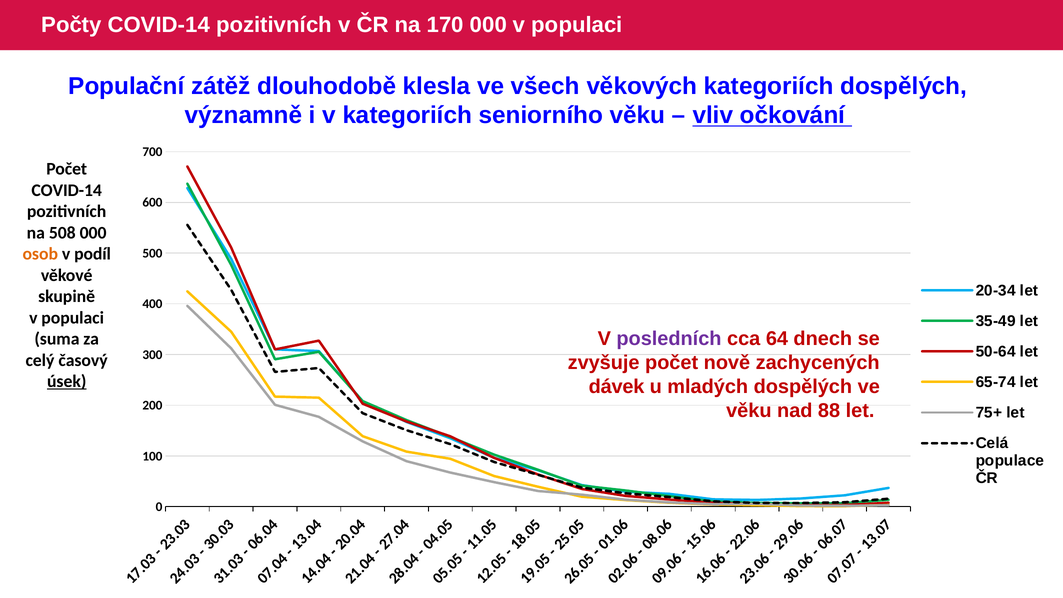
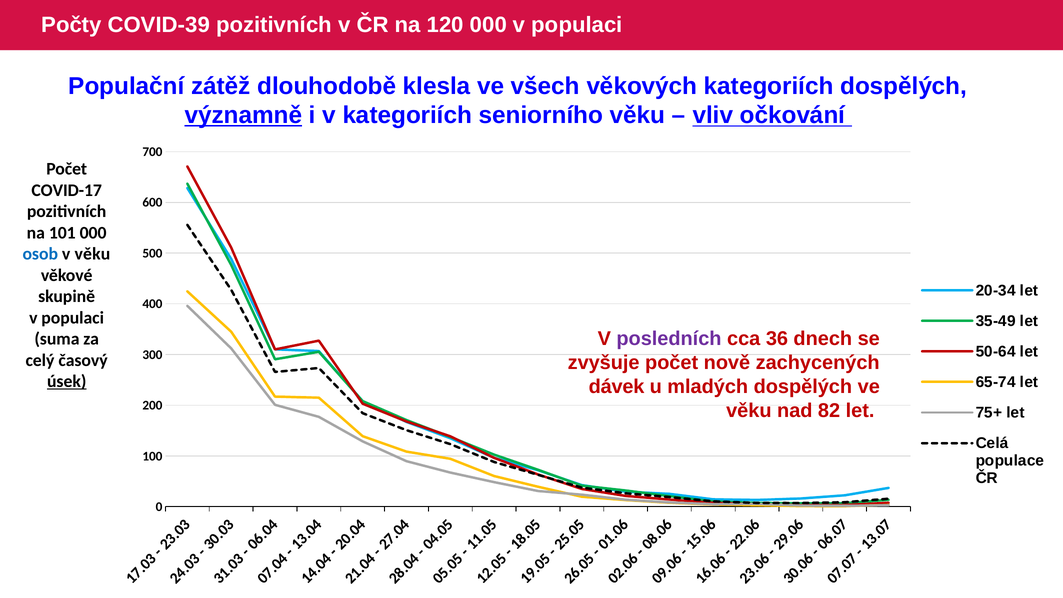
Počty COVID-14: COVID-14 -> COVID-39 (159, 25)
170: 170 -> 120 (445, 25)
významně underline: none -> present (243, 115)
COVID-14: COVID-14 -> COVID-17 (67, 190)
508: 508 -> 101 (62, 233)
osob colour: orange -> blue (40, 254)
v podíl: podíl -> věku (92, 254)
64: 64 -> 36 (777, 339)
88: 88 -> 82 (829, 410)
